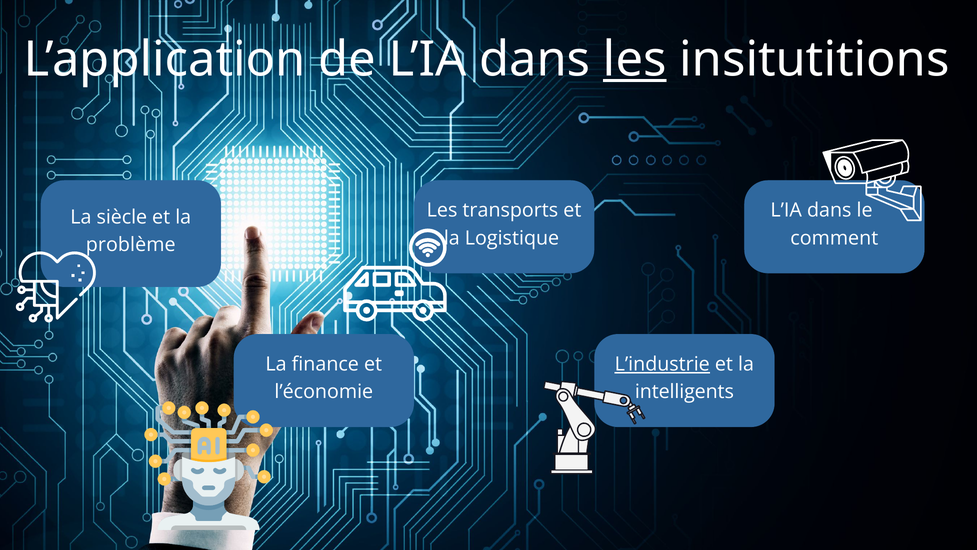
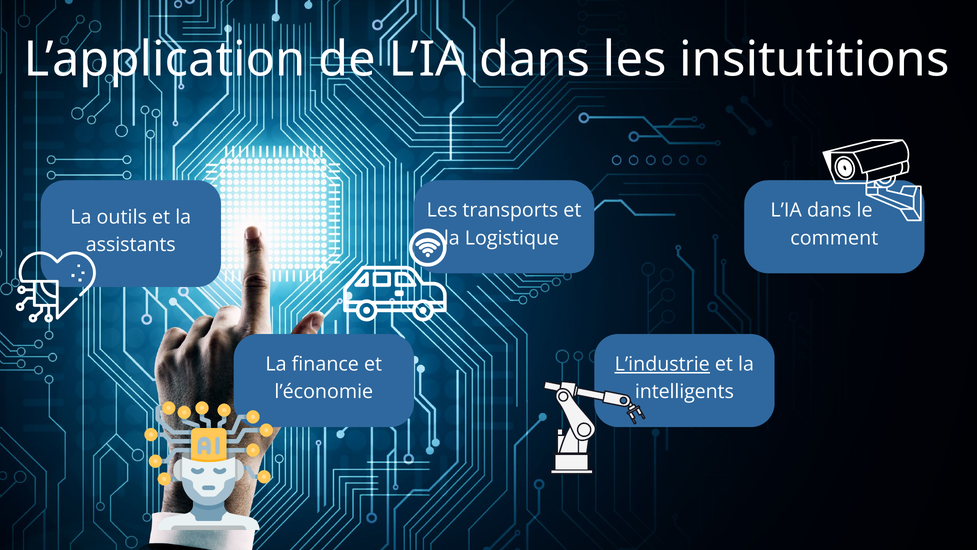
les underline: present -> none (635, 59)
siècle: siècle -> outils (122, 217)
problème: problème -> assistants (131, 245)
